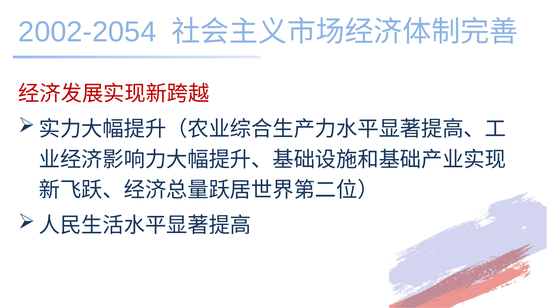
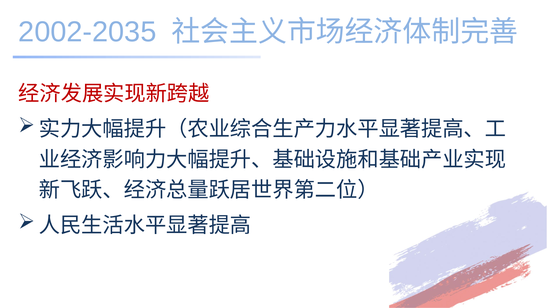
2002-2054: 2002-2054 -> 2002-2035 (87, 32)
